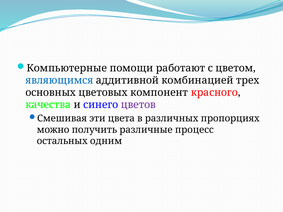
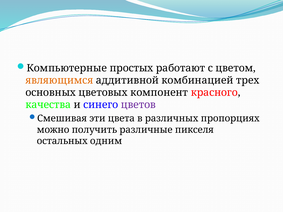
помощи: помощи -> простых (131, 68)
являющимся colour: blue -> orange (59, 80)
процесс: процесс -> пикселя (194, 130)
